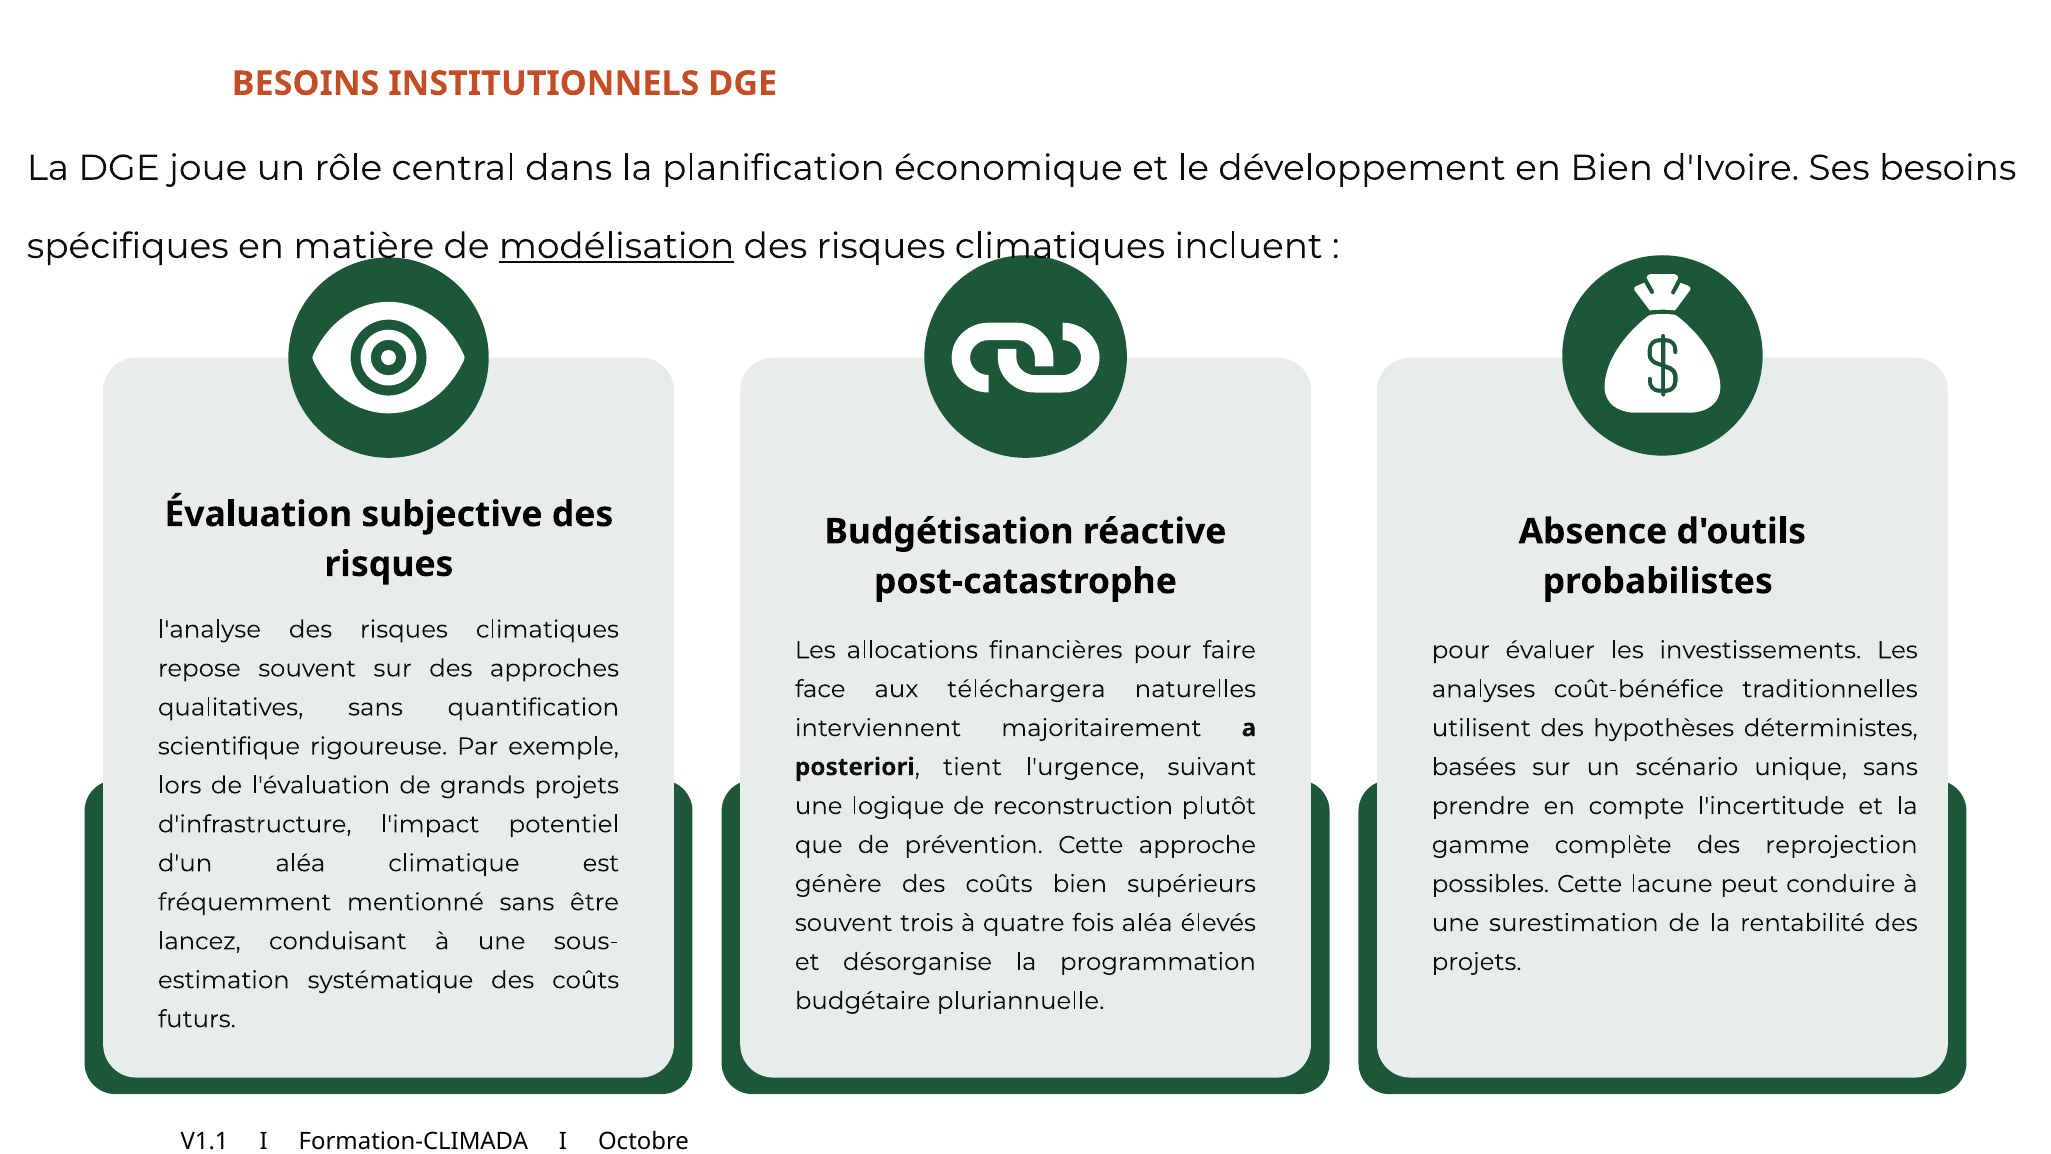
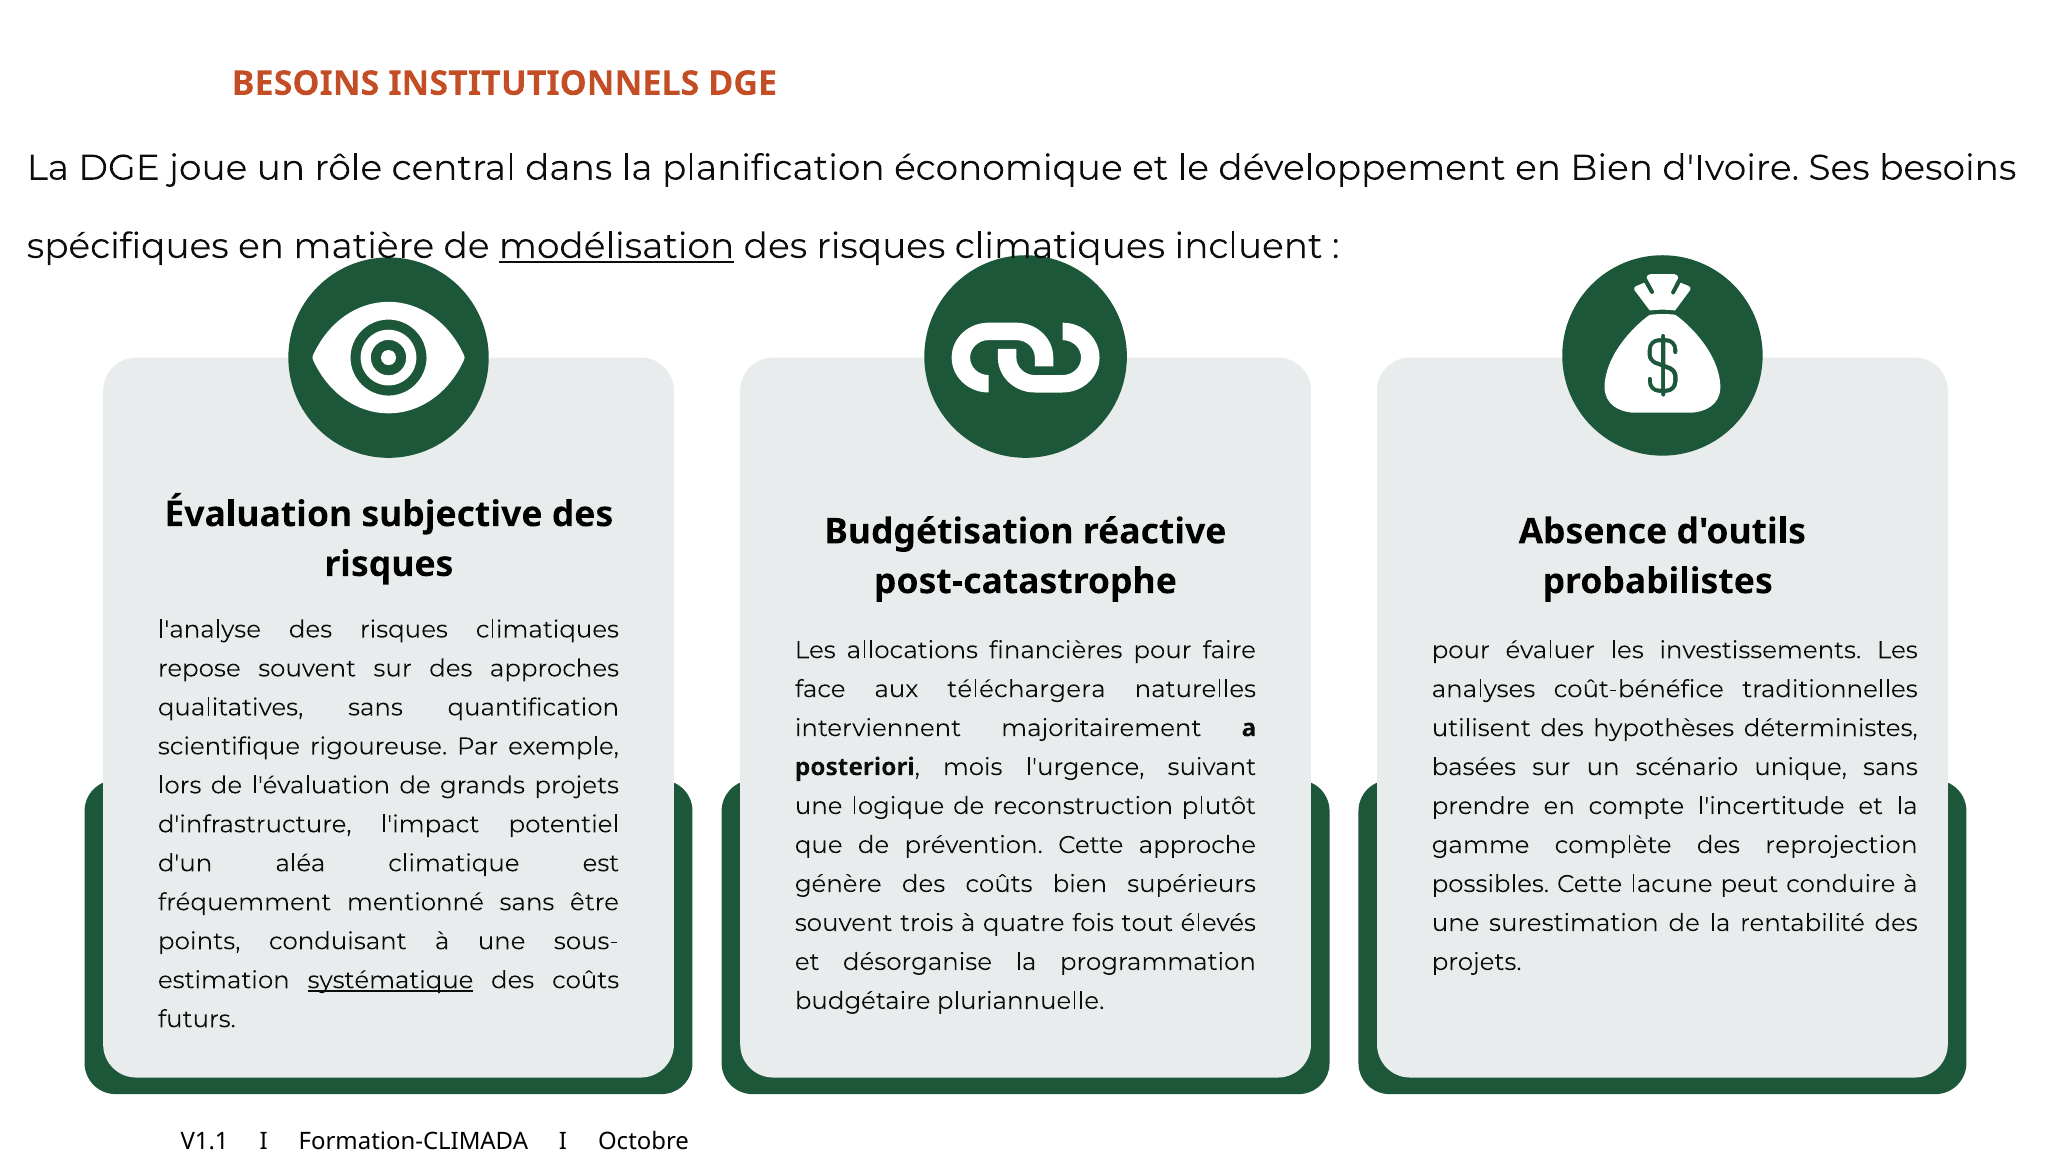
tient: tient -> mois (973, 767)
fois aléa: aléa -> tout (1147, 923)
lancez: lancez -> points (199, 941)
systématique underline: none -> present (391, 980)
